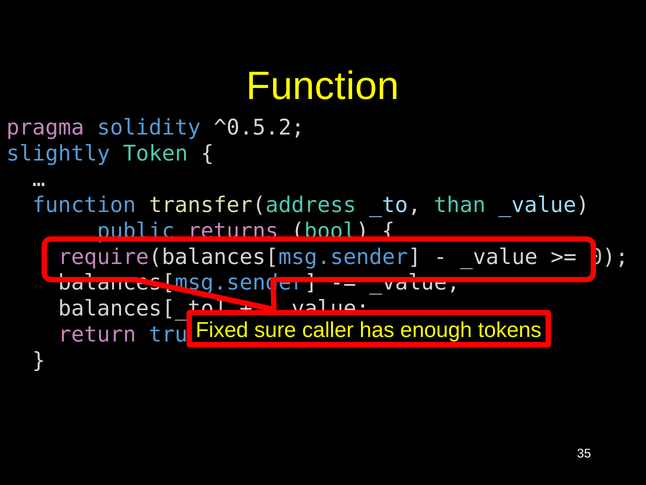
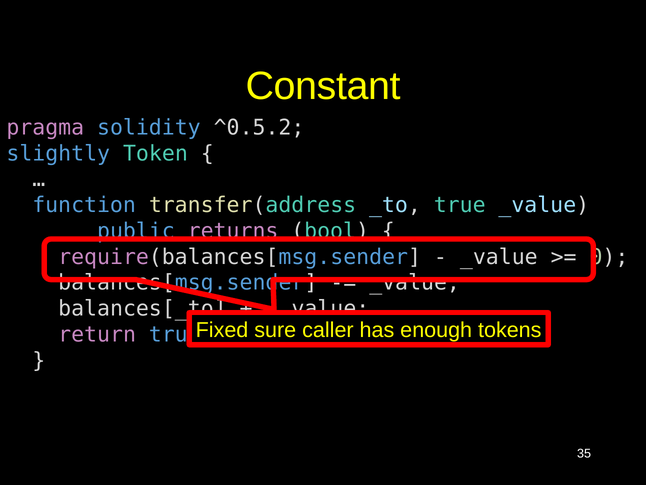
Function: Function -> Constant (323, 86)
_to than: than -> true (460, 205)
